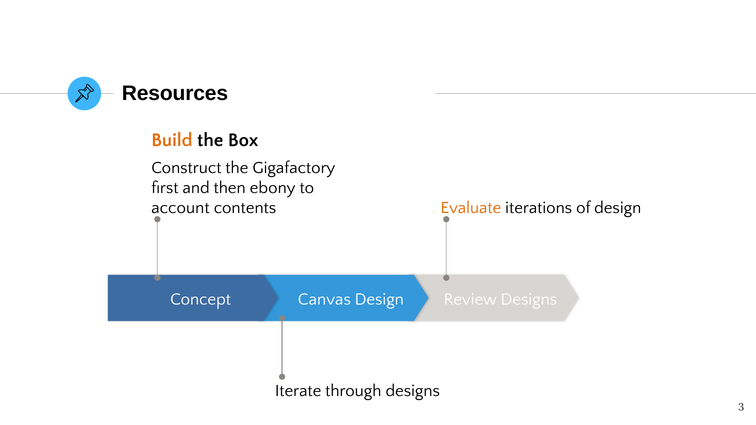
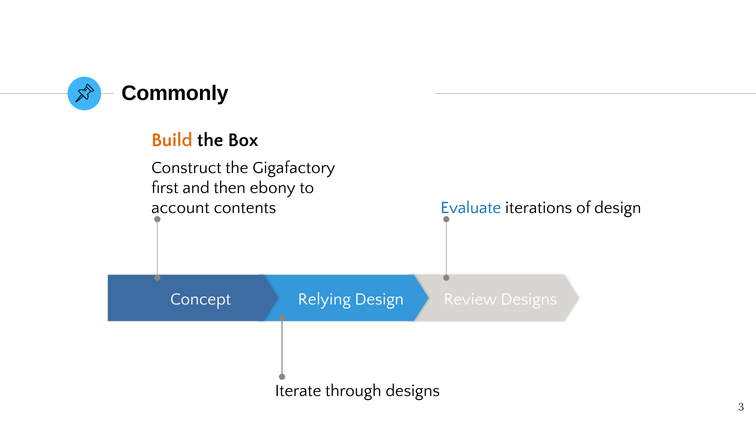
Resources: Resources -> Commonly (175, 94)
Evaluate colour: orange -> blue (471, 208)
Canvas: Canvas -> Relying (324, 299)
